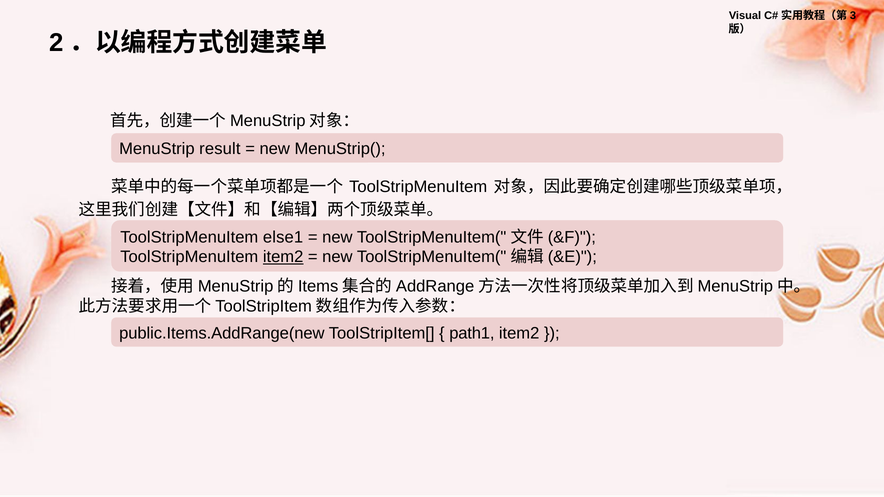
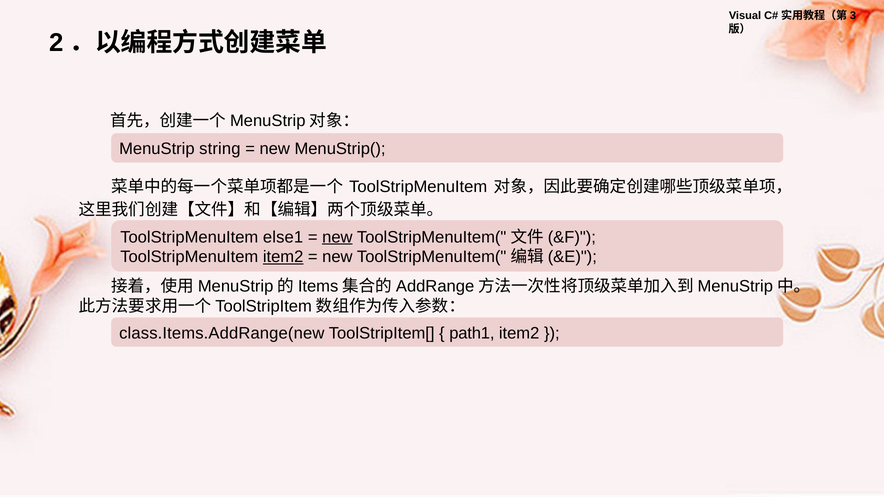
result: result -> string (220, 149)
new underline: none -> present (337, 237)
public.Items.AddRange(new: public.Items.AddRange(new -> class.Items.AddRange(new (222, 333)
